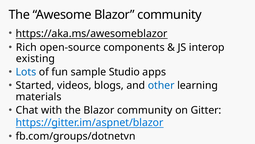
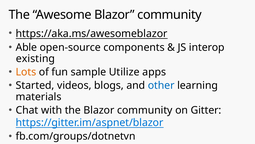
Rich: Rich -> Able (26, 47)
Lots colour: blue -> orange (26, 72)
Studio: Studio -> Utilize (124, 72)
